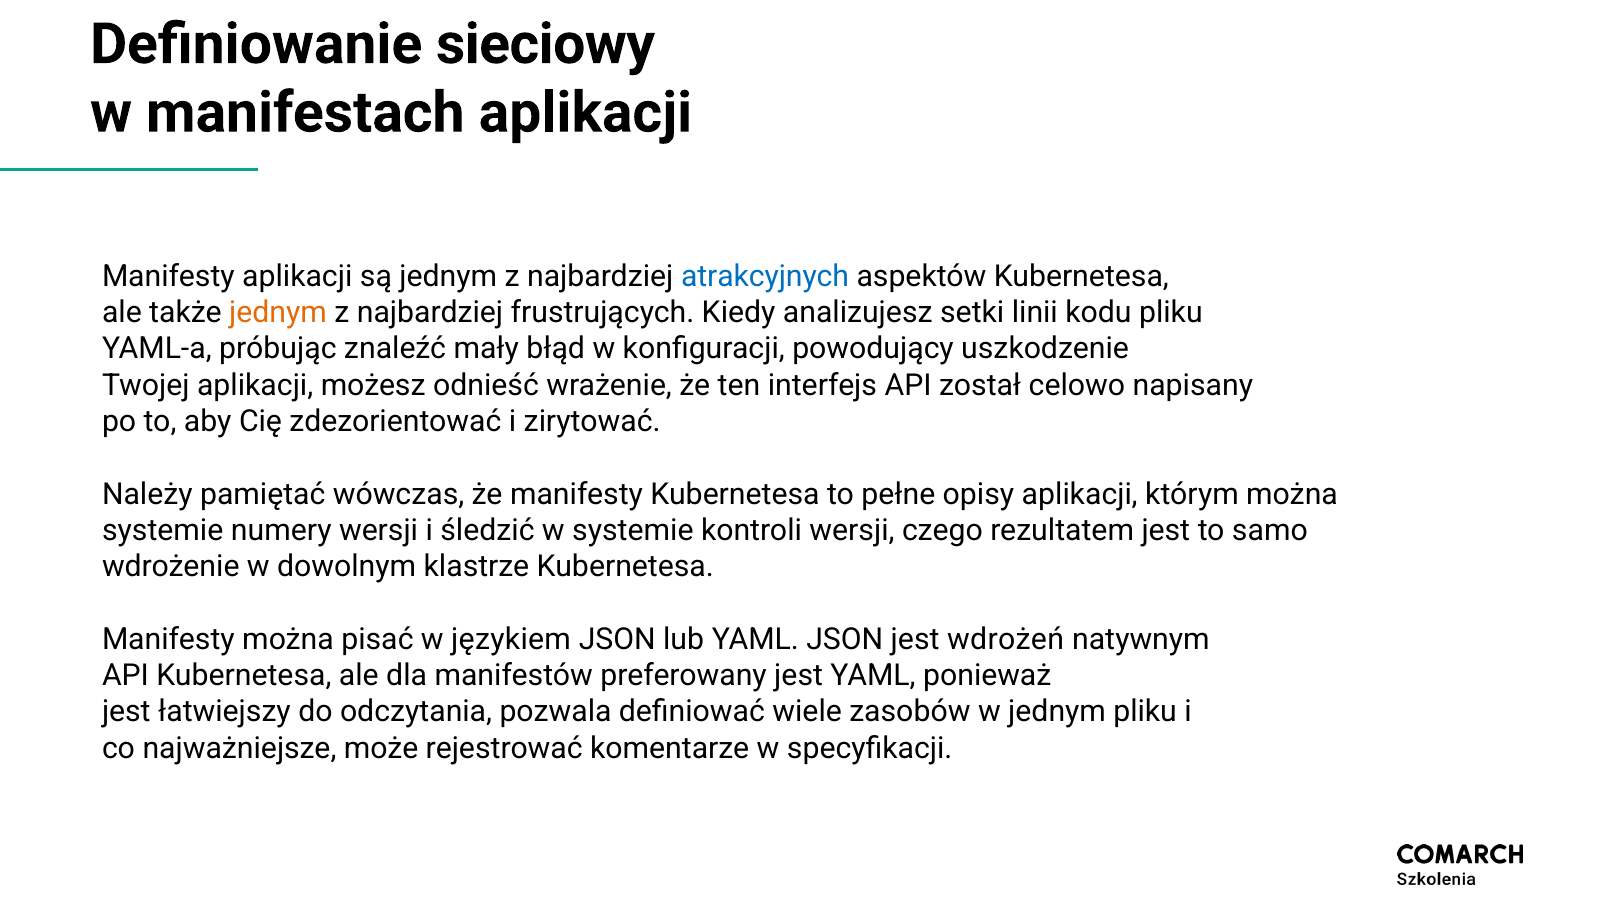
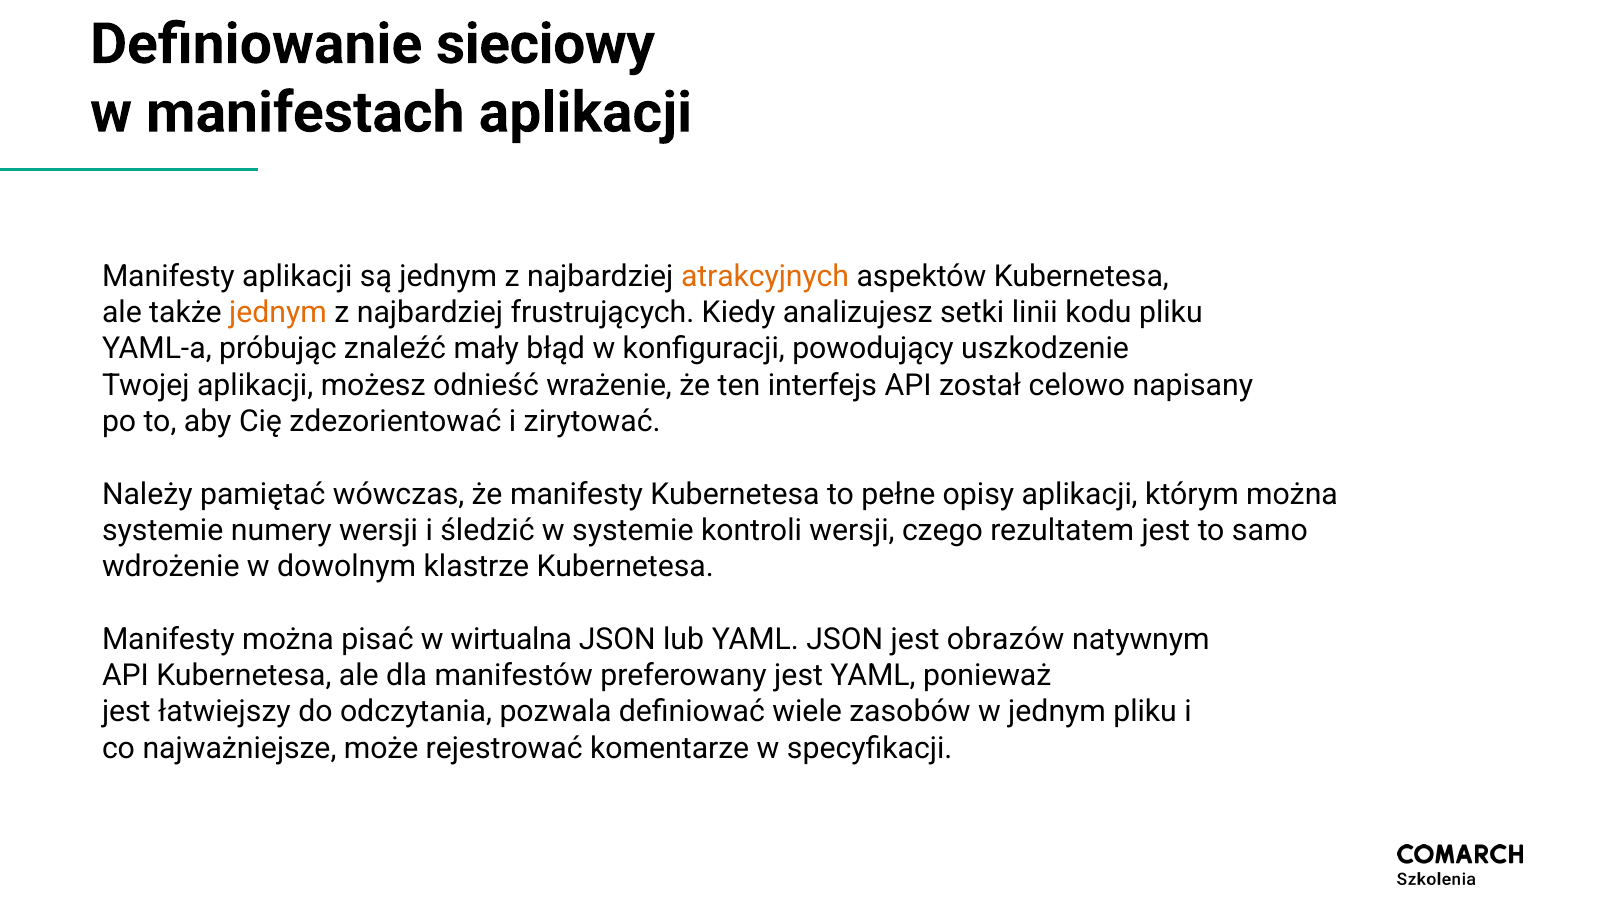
atrakcyjnych colour: blue -> orange (765, 277)
językiem: językiem -> wirtualna (511, 639)
wdrożeń: wdrożeń -> obrazów (1006, 639)
